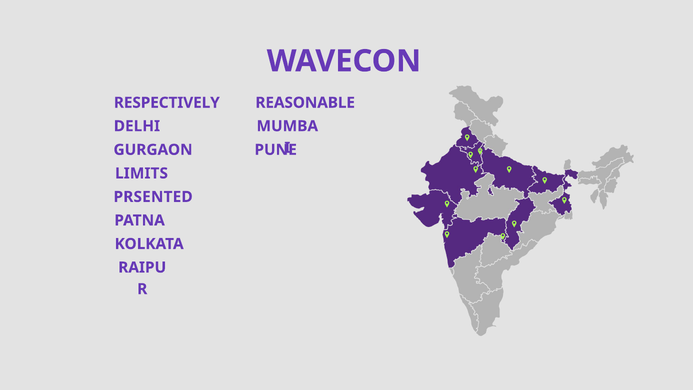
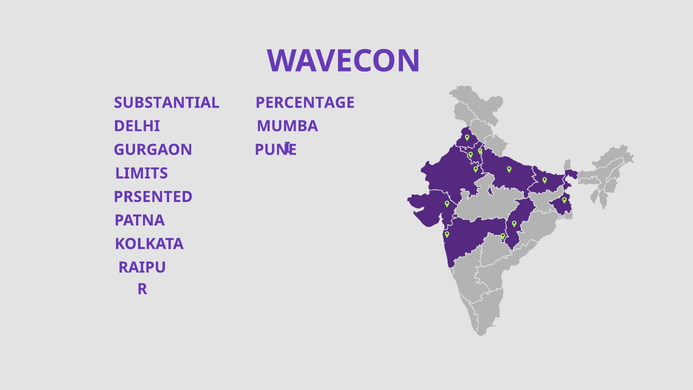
RESPECTIVELY: RESPECTIVELY -> SUBSTANTIAL (167, 103)
REASONABLE: REASONABLE -> PERCENTAGE (305, 103)
